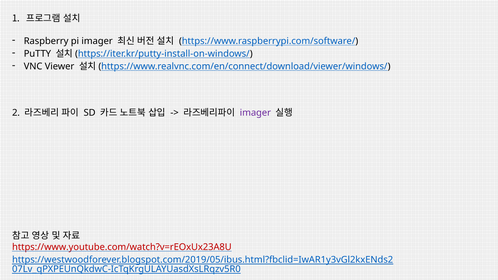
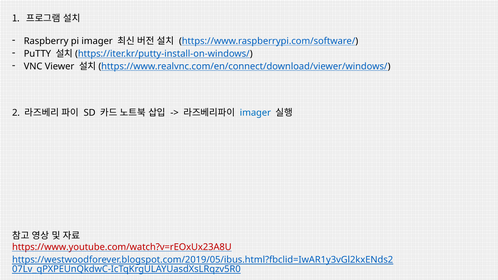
imager colour: purple -> blue (255, 113)
